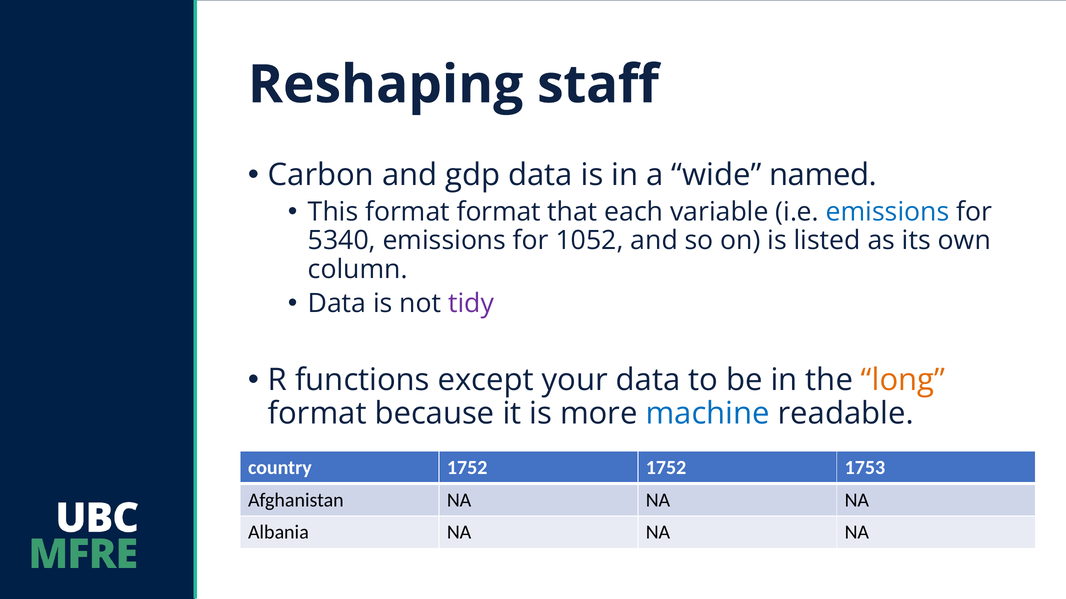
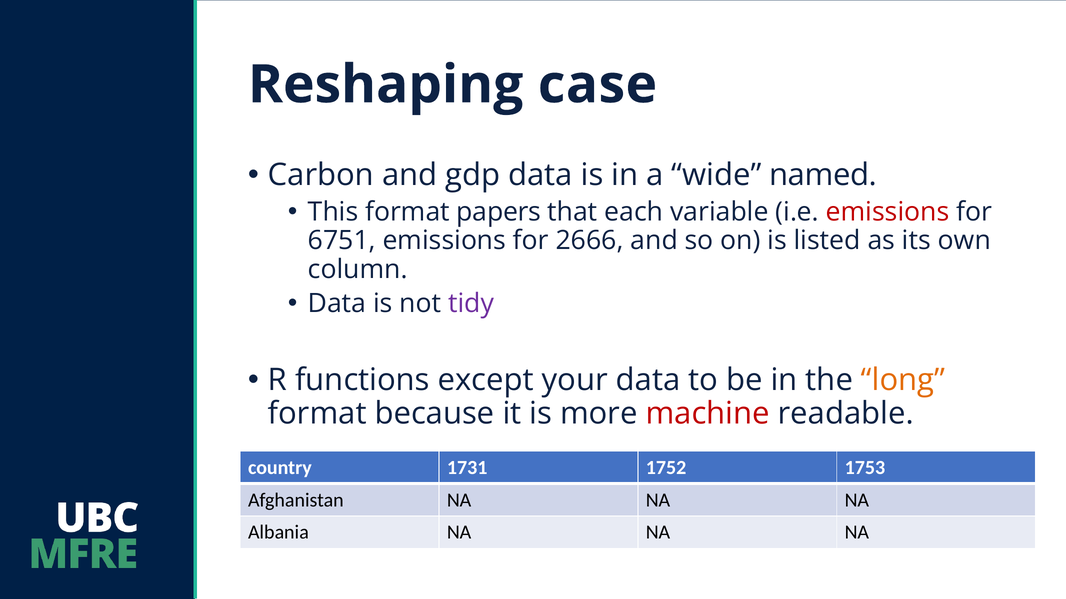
staff: staff -> case (598, 85)
format format: format -> papers (499, 212)
emissions colour: blue -> red (888, 212)
5340: 5340 -> 6751 (342, 241)
1052: 1052 -> 2666 (590, 241)
machine colour: blue -> red (708, 414)
country 1752: 1752 -> 1731 (467, 468)
